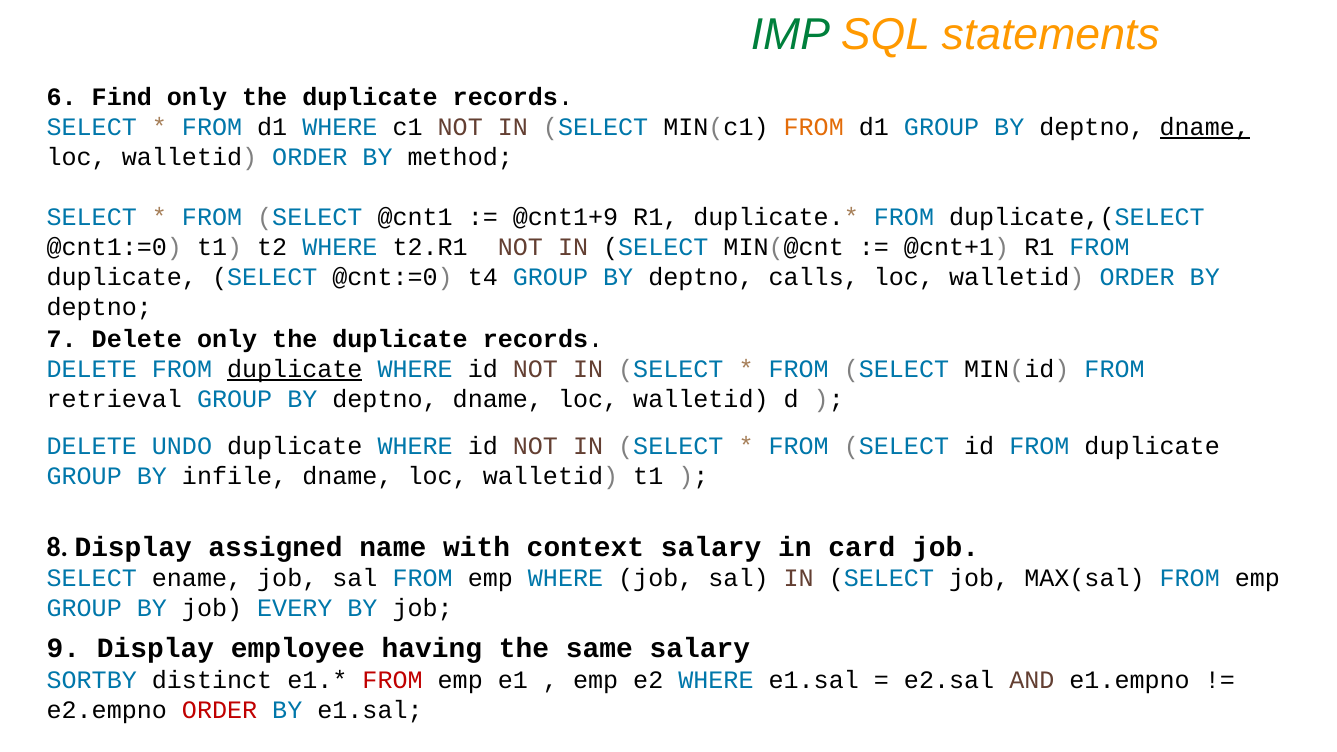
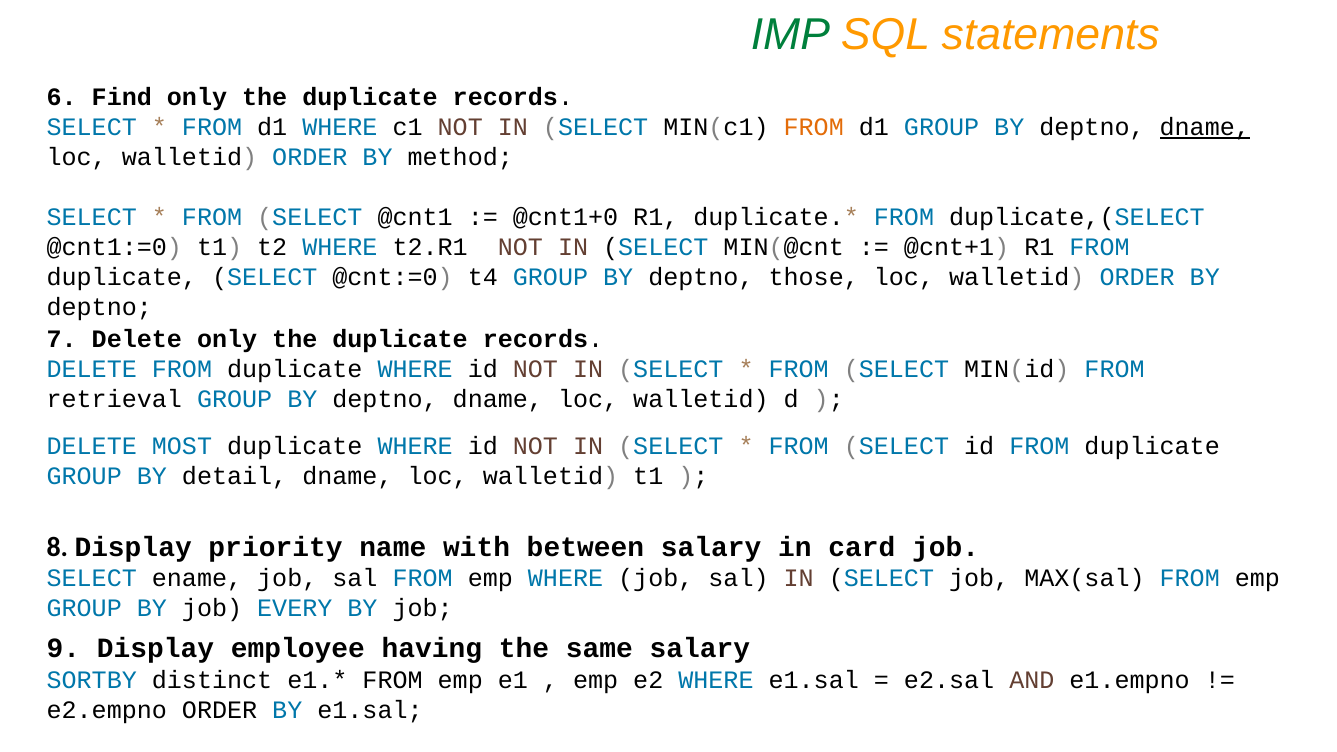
@cnt1+9: @cnt1+9 -> @cnt1+0 (566, 217)
calls: calls -> those (814, 277)
duplicate underline: present -> none (295, 369)
UNDO: UNDO -> MOST (182, 446)
infile: infile -> detail (235, 476)
assigned: assigned -> priority (276, 547)
context: context -> between (585, 547)
FROM colour: red -> black (393, 680)
ORDER colour: red -> black (220, 710)
